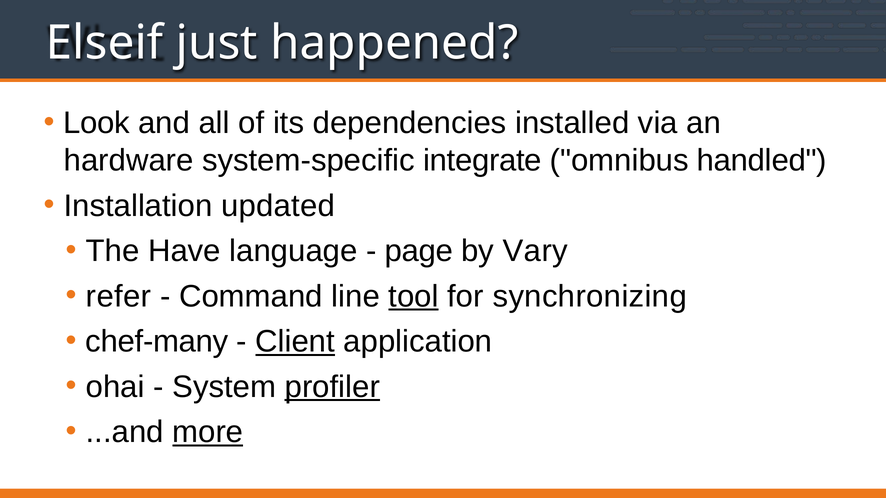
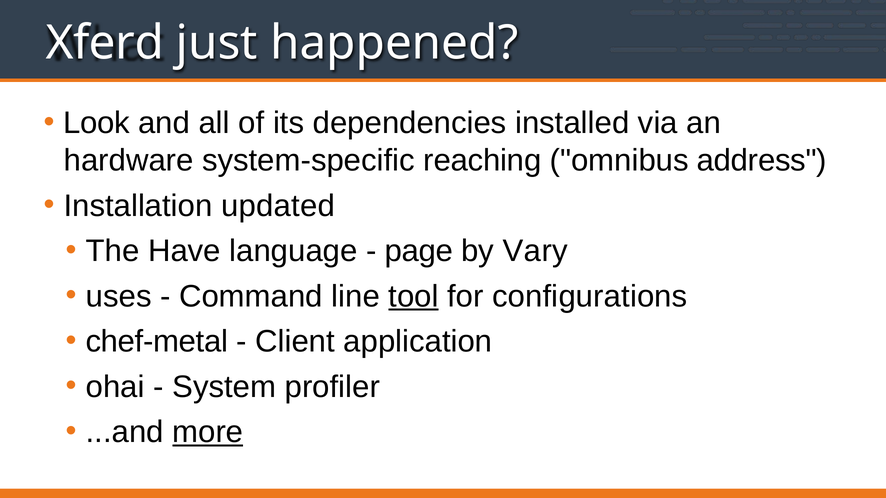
Elseif: Elseif -> Xferd (105, 43)
integrate: integrate -> reaching (482, 161)
handled: handled -> address (762, 161)
refer: refer -> uses (119, 296)
synchronizing: synchronizing -> configurations (590, 296)
chef-many: chef-many -> chef-metal (157, 342)
Client underline: present -> none (295, 342)
profiler underline: present -> none (332, 387)
